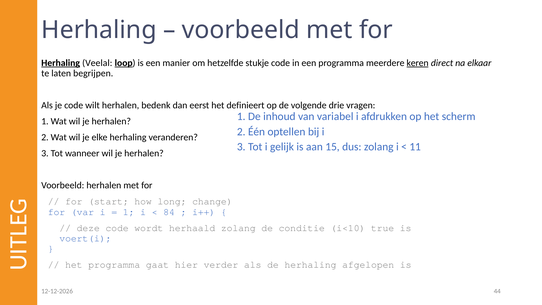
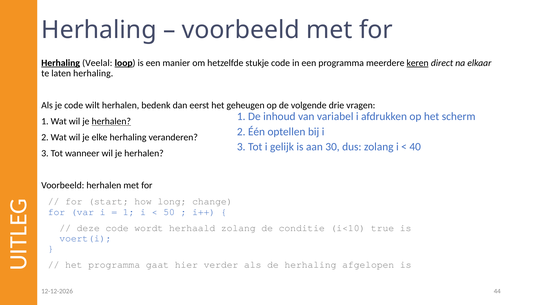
laten begrijpen: begrijpen -> herhaling (93, 73)
definieert: definieert -> geheugen (246, 105)
herhalen underline: none -> present (111, 121)
15: 15 -> 30 (333, 147)
11: 11 -> 40 (415, 147)
84: 84 -> 50 (169, 212)
